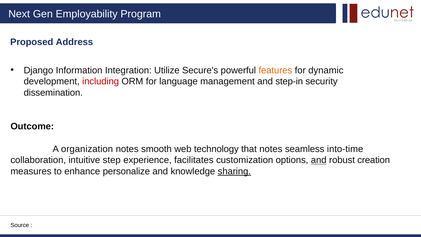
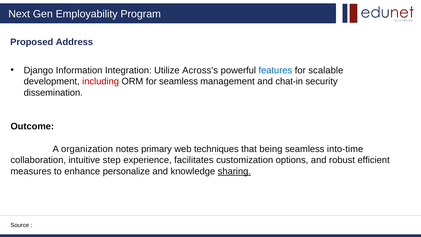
Secure's: Secure's -> Across's (200, 70)
features colour: orange -> blue (275, 70)
dynamic: dynamic -> scalable (326, 70)
for language: language -> seamless (179, 82)
step-in: step-in -> chat-in (289, 82)
smooth: smooth -> primary (157, 149)
technology: technology -> techniques (216, 149)
that notes: notes -> being (271, 149)
and underline: present -> none (319, 160)
creation: creation -> efficient (374, 160)
